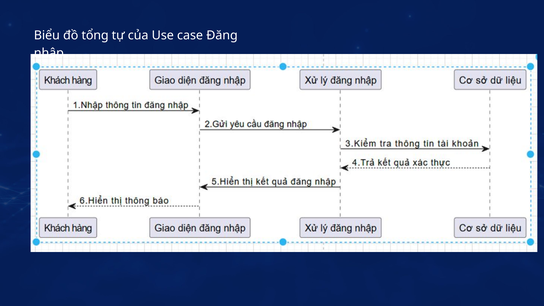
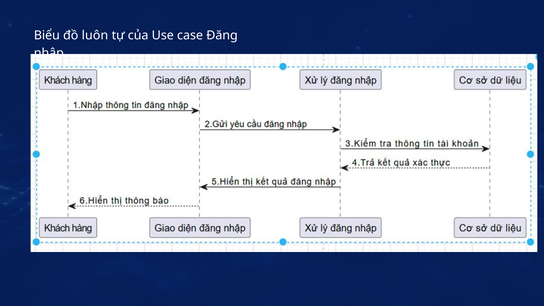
tổng: tổng -> luôn (95, 36)
